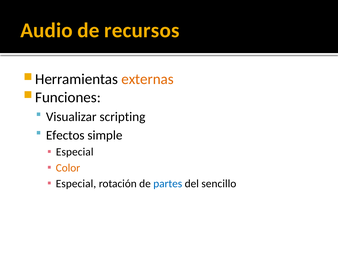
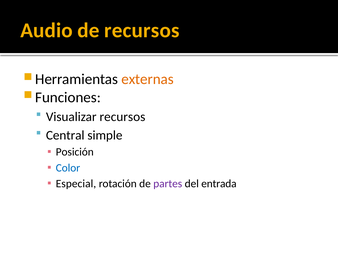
Visualizar scripting: scripting -> recursos (122, 117)
Efectos: Efectos -> Central (65, 135)
Especial: Especial -> Posición (75, 152)
Color colour: orange -> blue (68, 167)
partes colour: blue -> purple (168, 183)
sencillo: sencillo -> entrada (219, 183)
